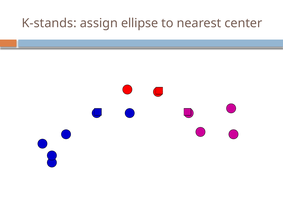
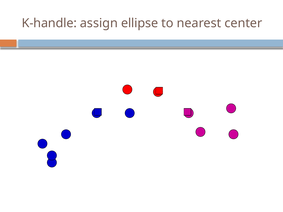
K-stands: K-stands -> K-handle (49, 23)
